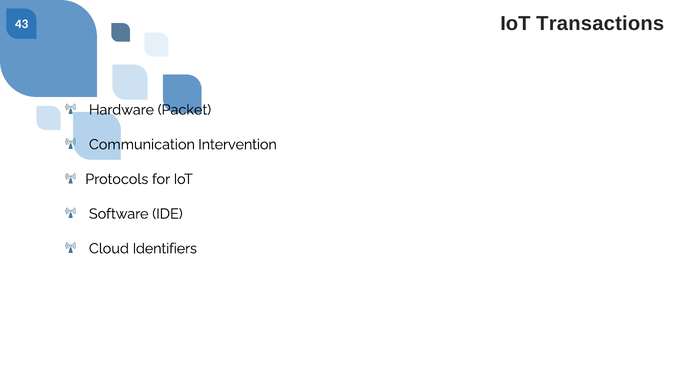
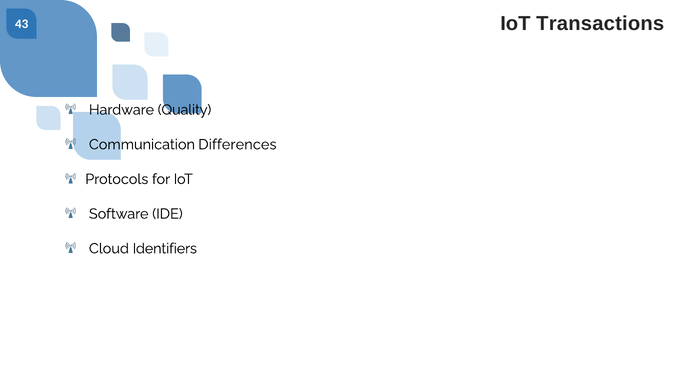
Packet: Packet -> Quality (184, 110)
Intervention: Intervention -> Differences (237, 144)
